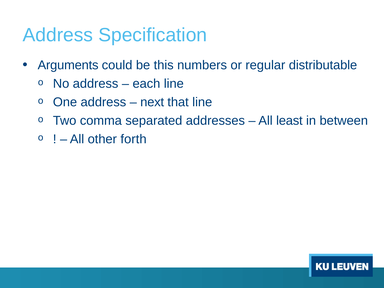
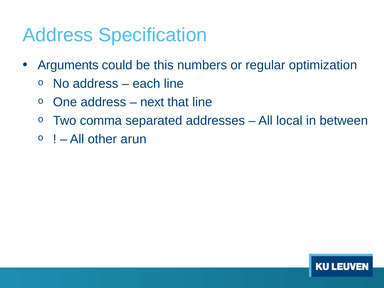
distributable: distributable -> optimization (323, 65)
least: least -> local (289, 121)
forth: forth -> arun (134, 139)
